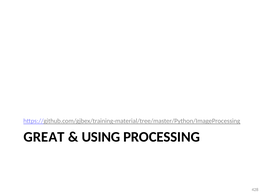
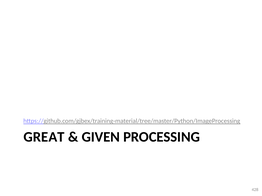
USING: USING -> GIVEN (101, 137)
